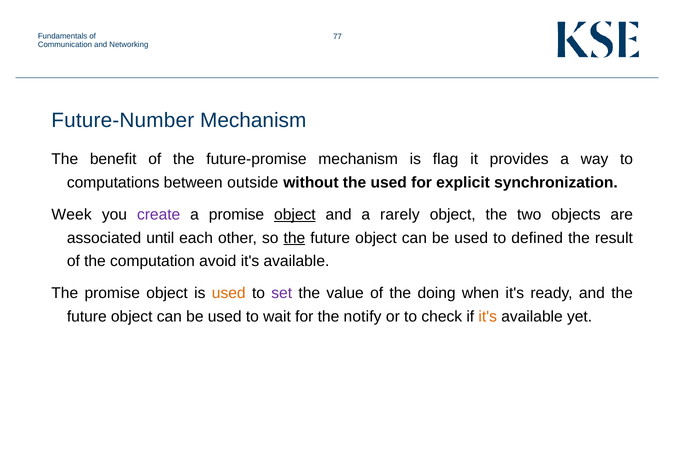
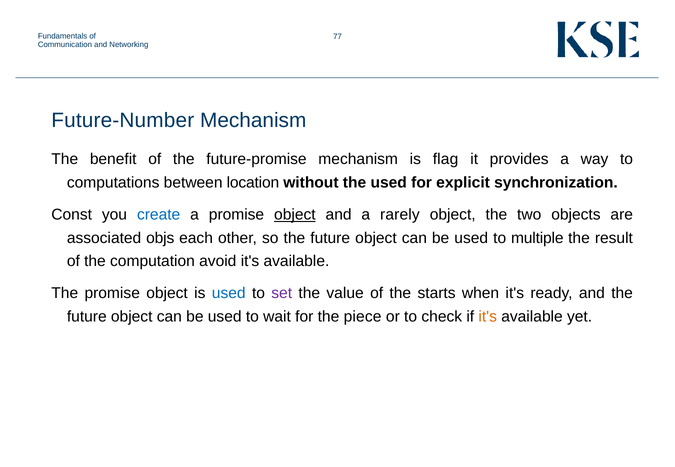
outside: outside -> location (253, 183)
Week: Week -> Const (72, 215)
create colour: purple -> blue (159, 215)
until: until -> objs (160, 238)
the underline: present -> none (294, 238)
defined: defined -> multiple (537, 238)
used colour: orange -> blue (229, 293)
doing: doing -> starts (437, 293)
notify: notify -> piece (363, 317)
